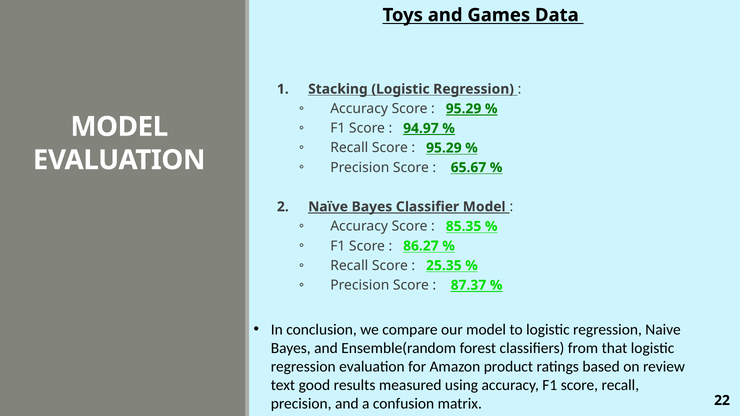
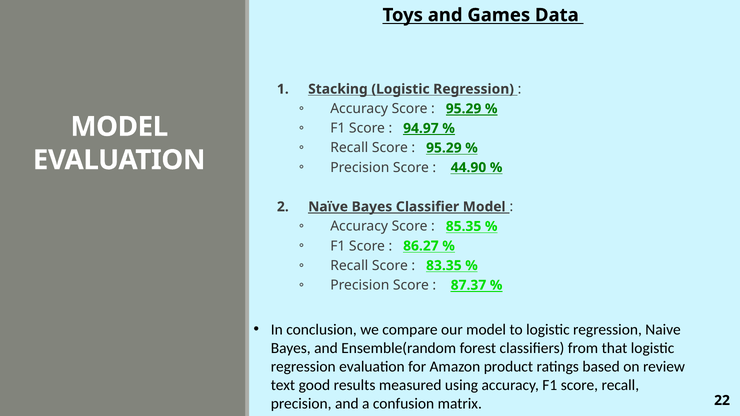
65.67: 65.67 -> 44.90 (468, 168)
25.35: 25.35 -> 83.35 (444, 266)
